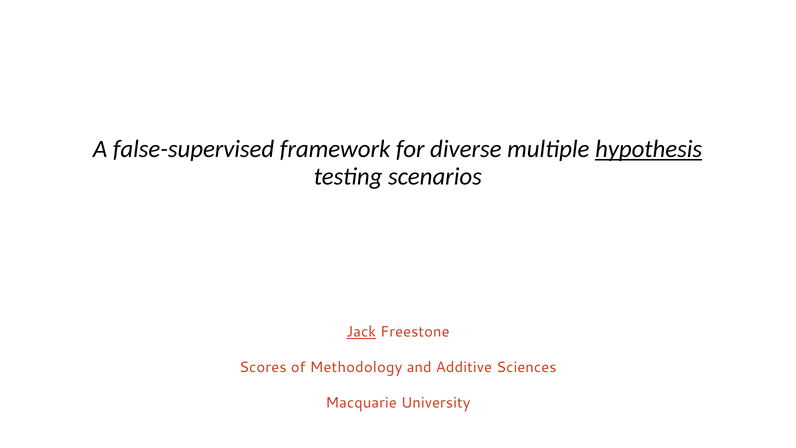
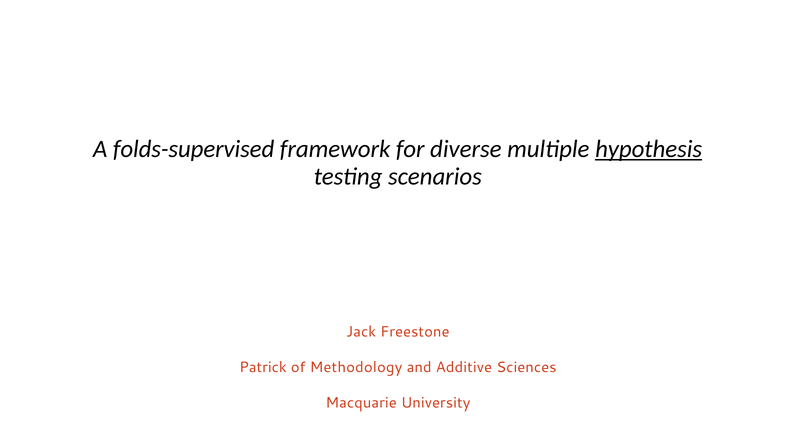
false-supervised: false-supervised -> folds-supervised (194, 149)
Jack underline: present -> none (361, 332)
Scores: Scores -> Patrick (263, 367)
